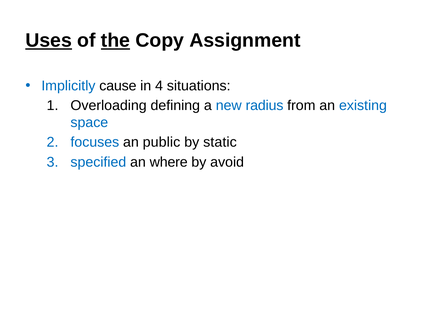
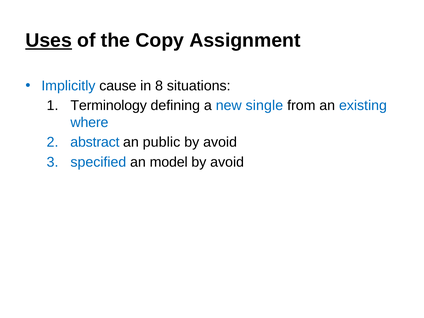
the underline: present -> none (115, 41)
4: 4 -> 8 (159, 86)
Overloading: Overloading -> Terminology (109, 106)
radius: radius -> single (264, 106)
space: space -> where (89, 123)
focuses: focuses -> abstract (95, 142)
static: static -> avoid (220, 142)
where: where -> model (169, 162)
